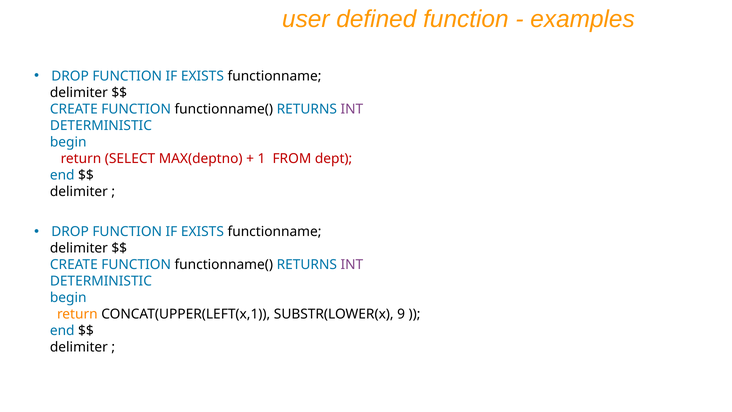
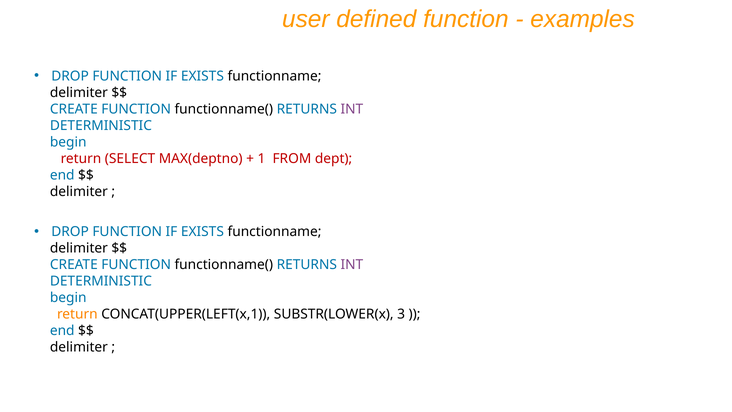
9: 9 -> 3 (401, 314)
